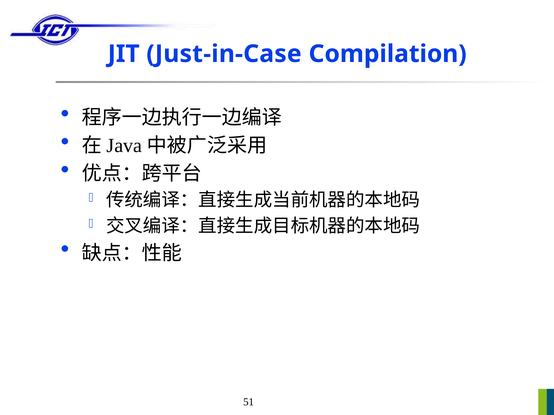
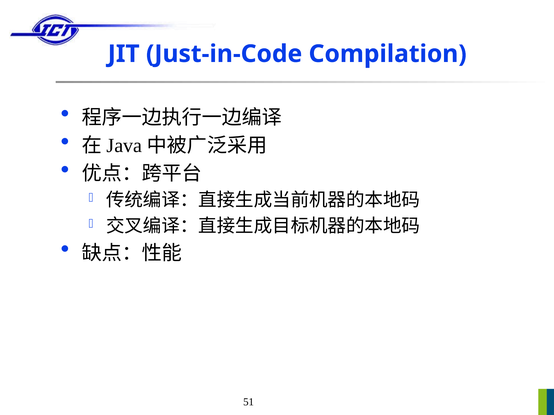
Just-in-Case: Just-in-Case -> Just-in-Code (224, 54)
